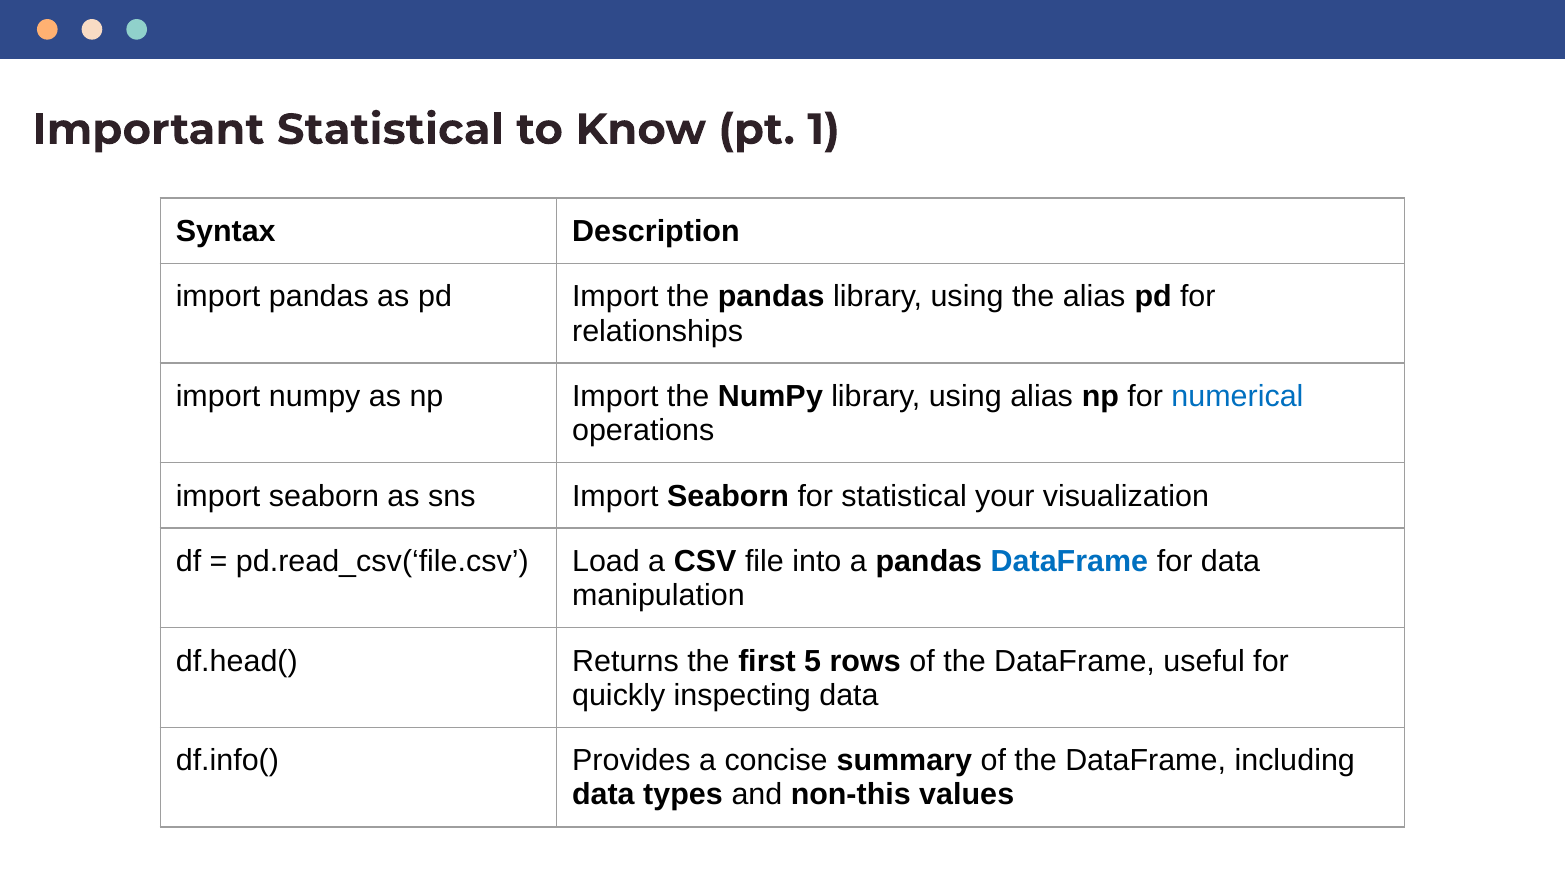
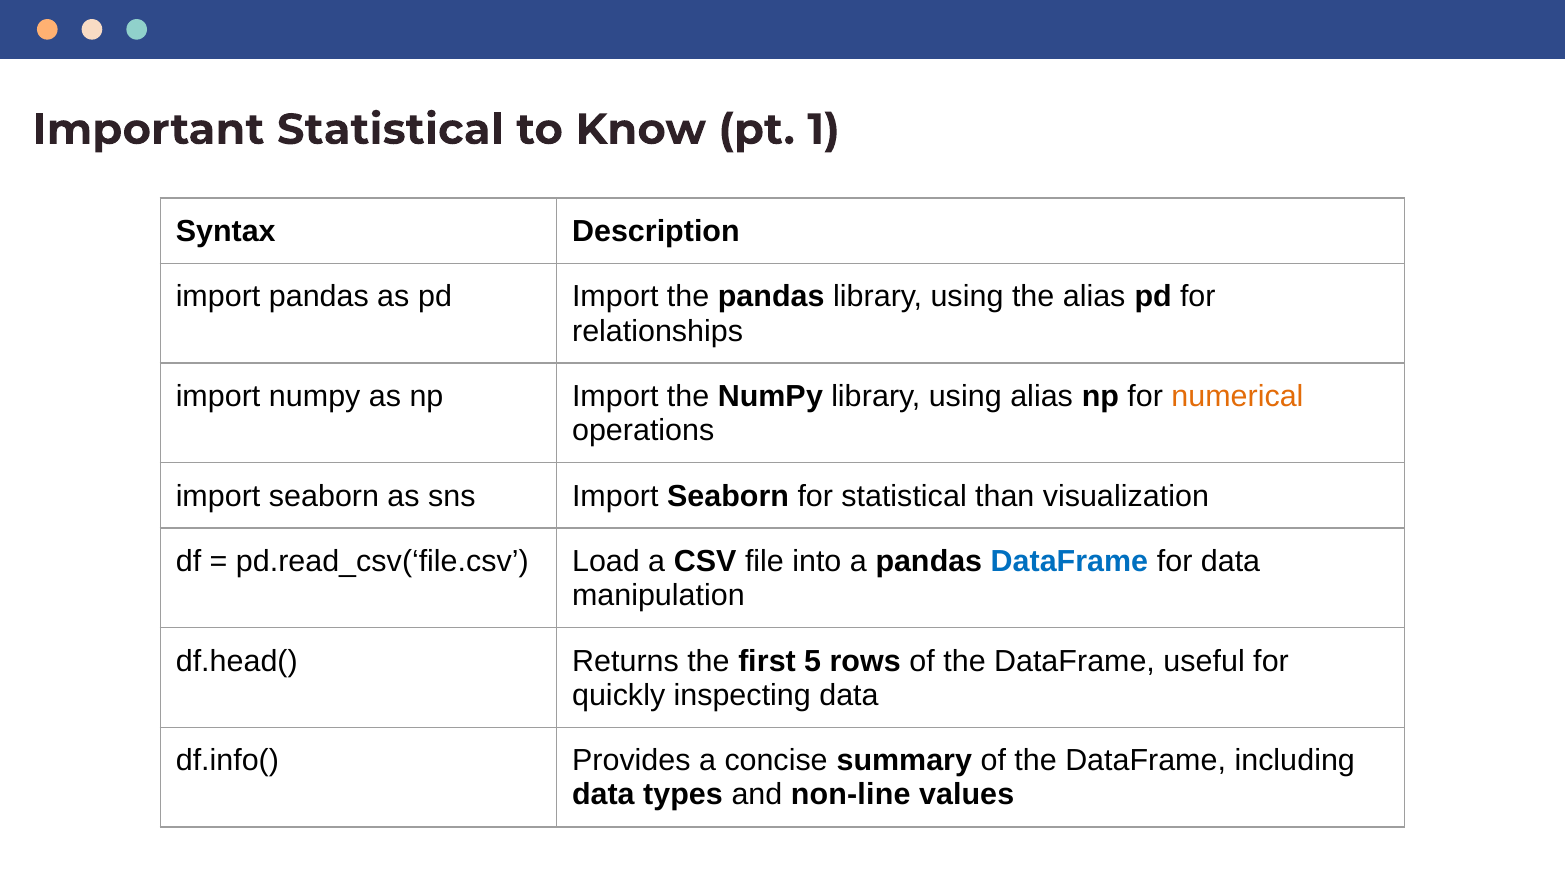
numerical colour: blue -> orange (1237, 397)
your: your -> than (1005, 496)
non-this: non-this -> non-line (851, 795)
